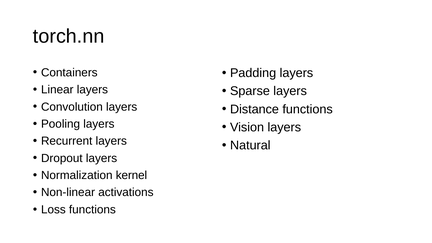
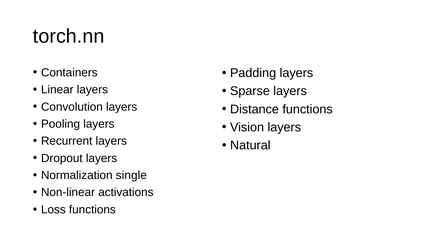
kernel: kernel -> single (131, 175)
